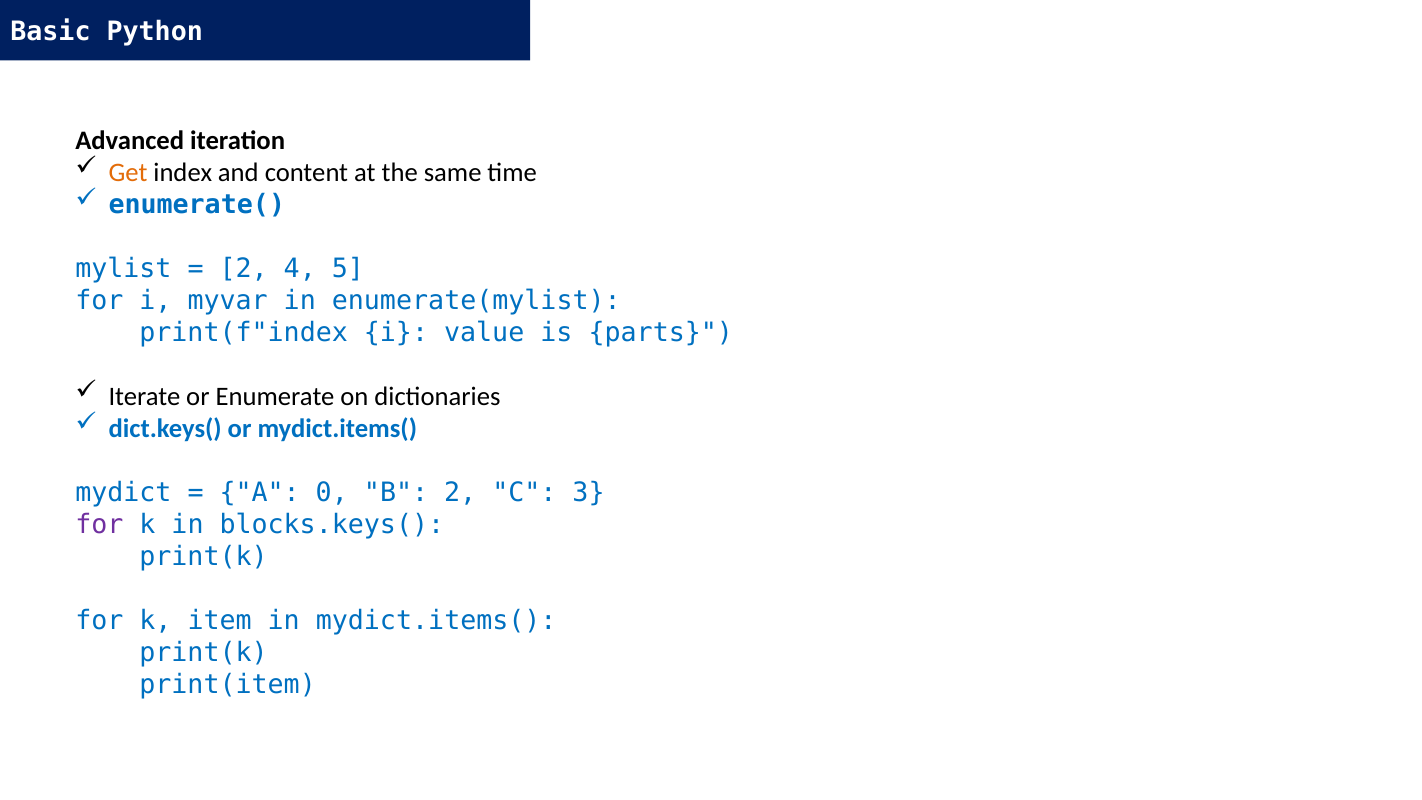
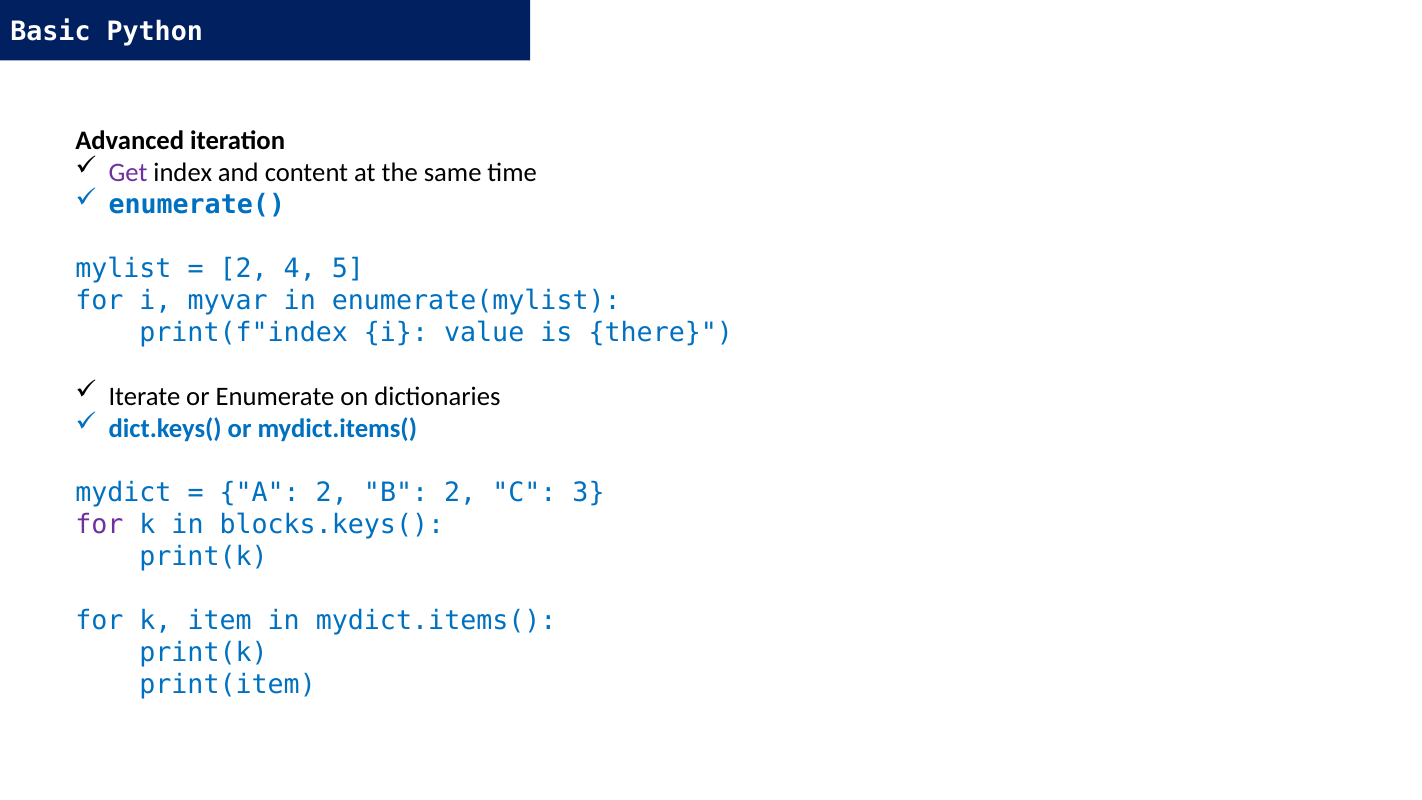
Get colour: orange -> purple (128, 173)
parts: parts -> there (661, 332)
A 0: 0 -> 2 (332, 492)
